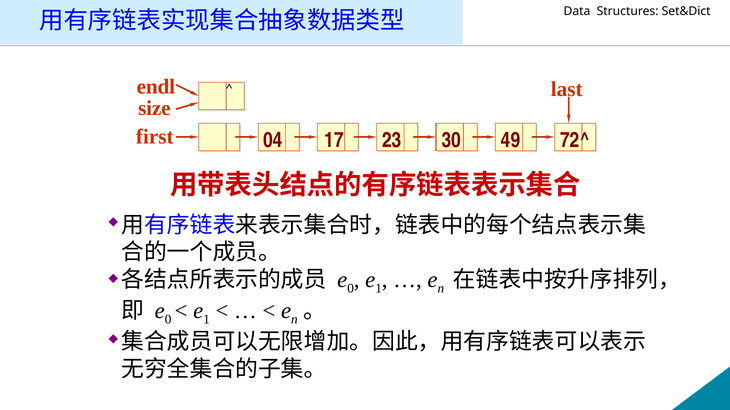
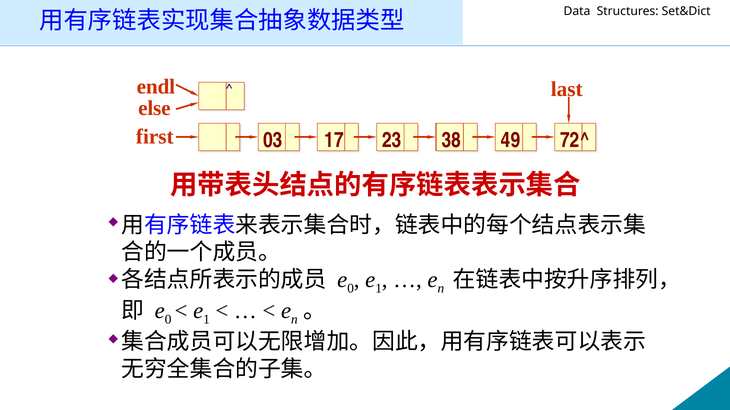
size: size -> else (154, 108)
04: 04 -> 03 (273, 140)
30: 30 -> 38 (451, 140)
